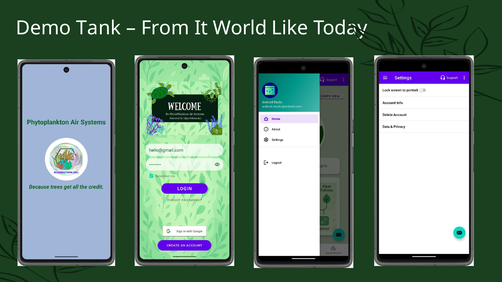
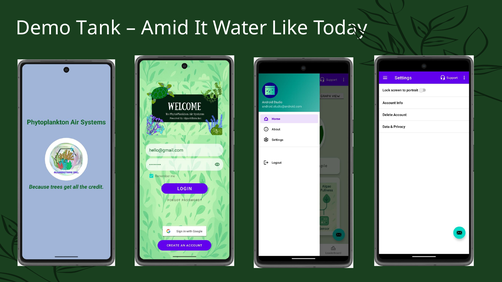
From: From -> Amid (165, 28)
World: World -> Water (240, 28)
